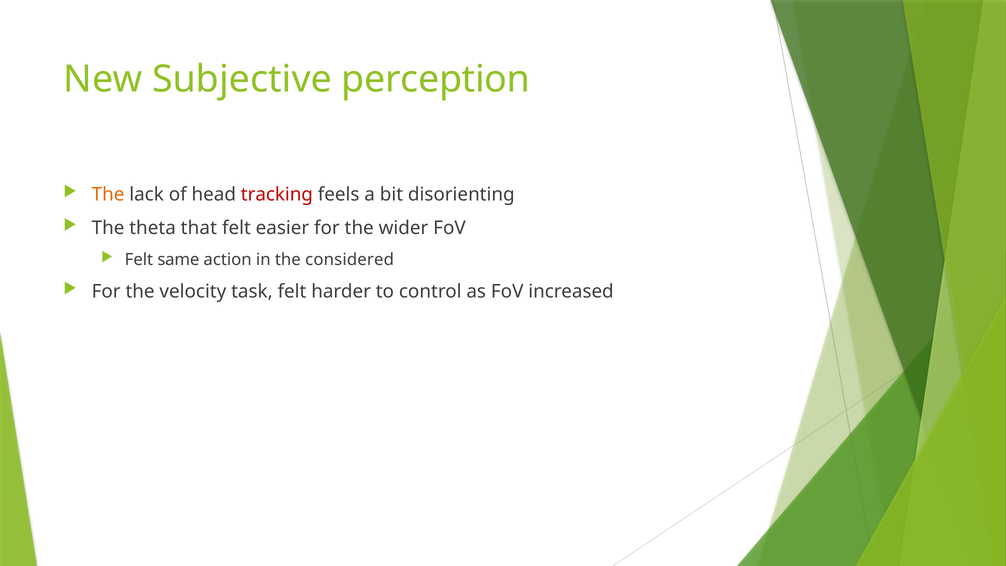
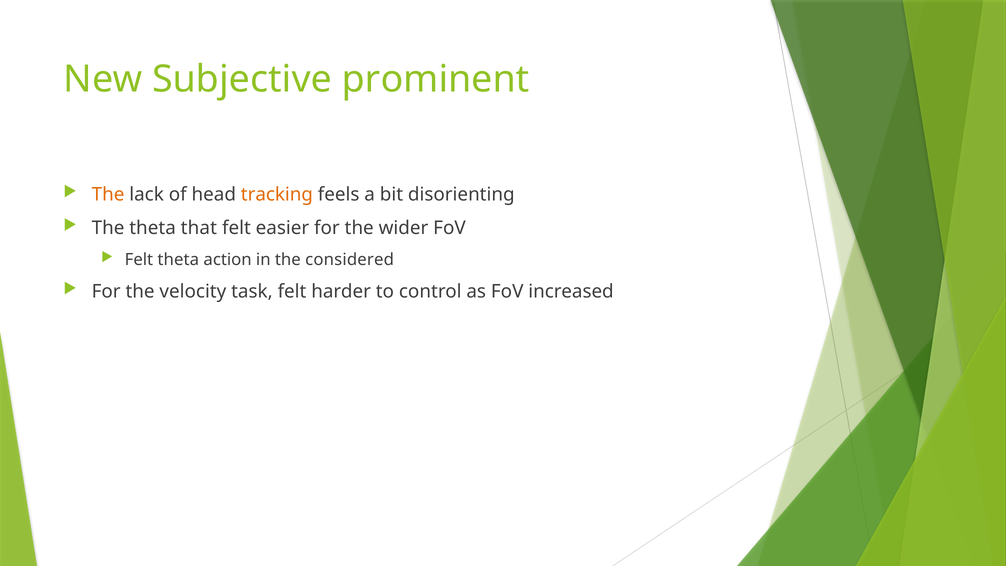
perception: perception -> prominent (436, 79)
tracking colour: red -> orange (277, 195)
Felt same: same -> theta (178, 260)
